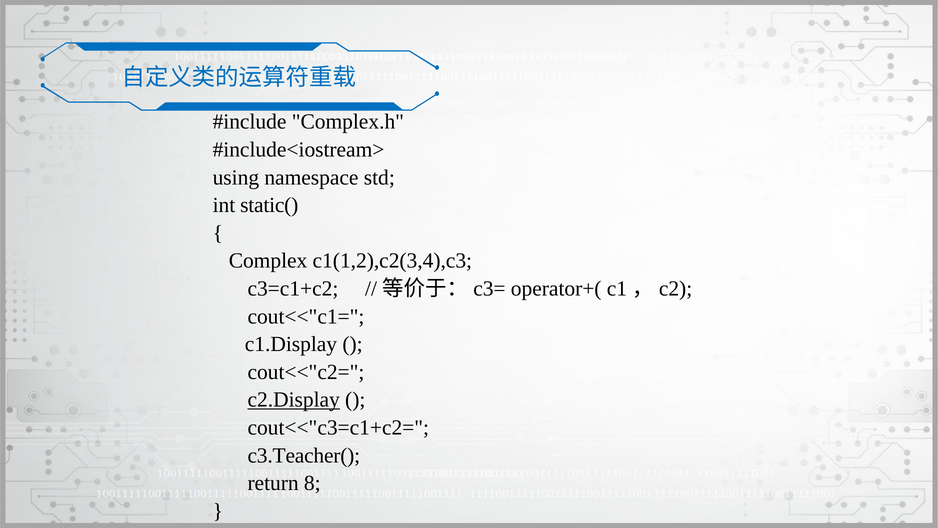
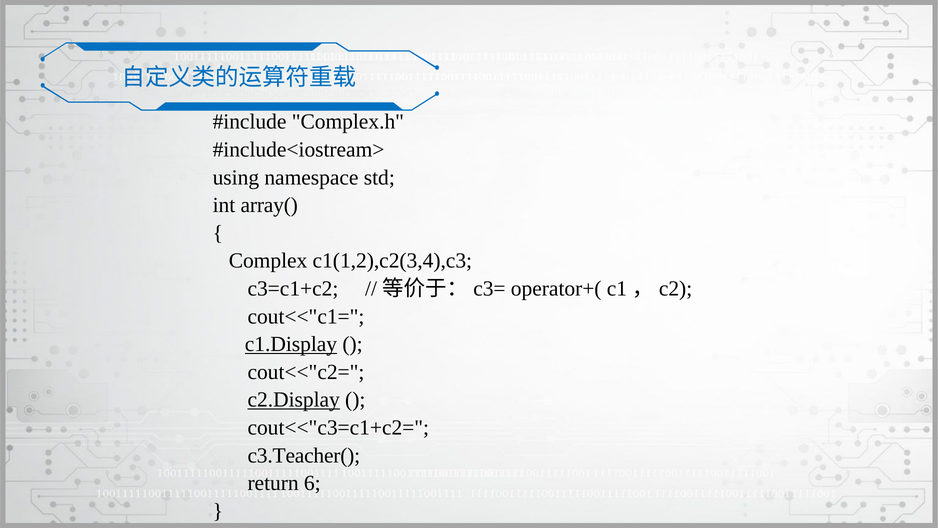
static(: static( -> array( (269, 205)
c1.Display underline: none -> present (291, 344)
8: 8 -> 6 (312, 483)
